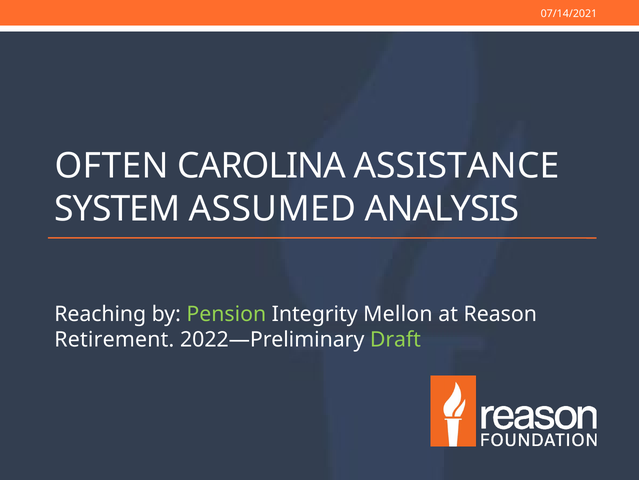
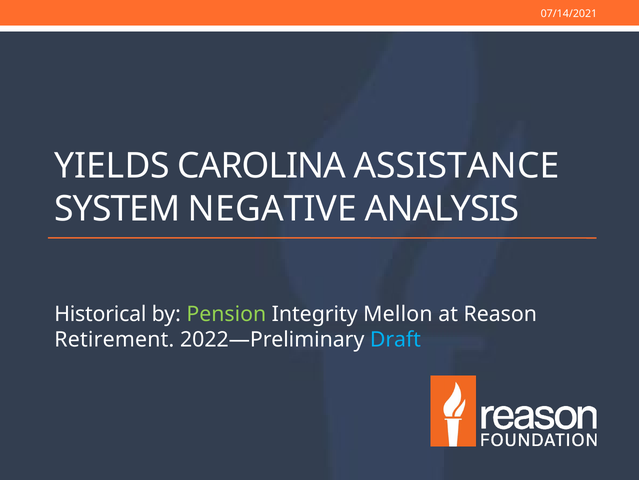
OFTEN: OFTEN -> YIELDS (112, 166)
ASSUMED: ASSUMED -> NEGATIVE (273, 208)
Reaching: Reaching -> Historical (100, 314)
Draft colour: light green -> light blue (395, 339)
